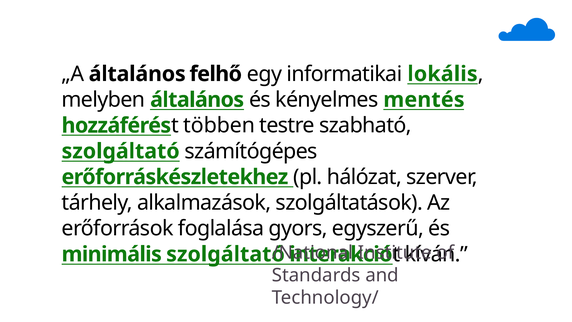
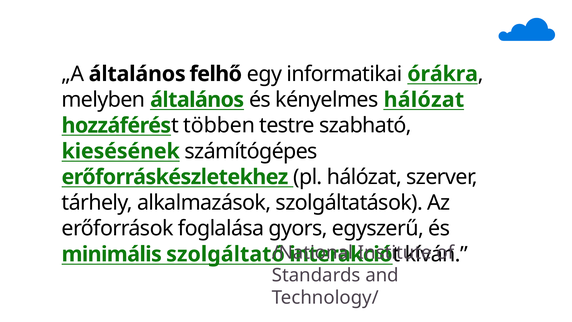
lokális: lokális -> órákra (443, 74)
kényelmes mentés: mentés -> hálózat (424, 100)
szolgáltató: szolgáltató -> kiesésének (121, 151)
